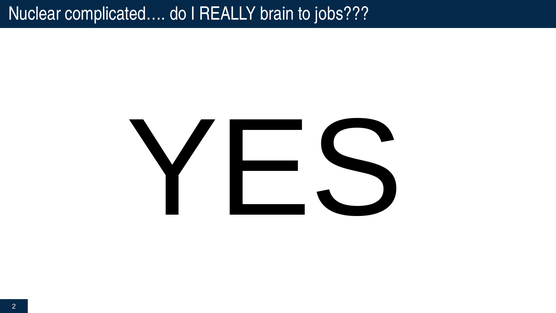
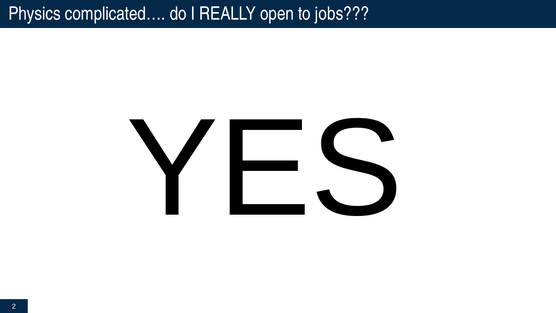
Nuclear: Nuclear -> Physics (35, 14)
brain: brain -> open (277, 14)
